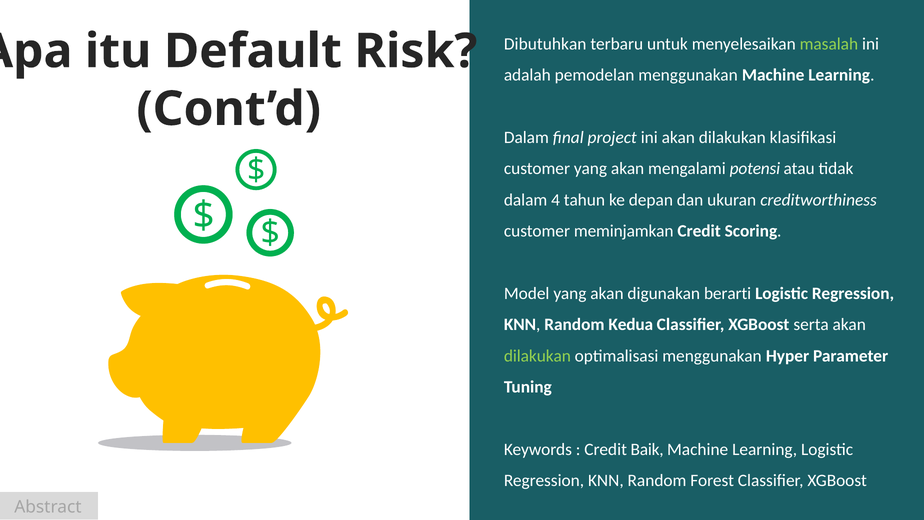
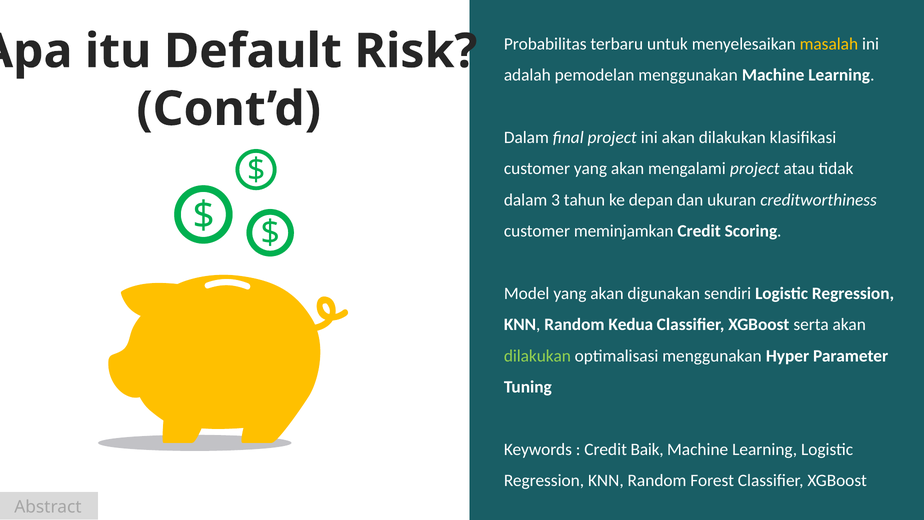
Dibutuhkan: Dibutuhkan -> Probabilitas (545, 44)
masalah colour: light green -> yellow (829, 44)
mengalami potensi: potensi -> project (755, 169)
4: 4 -> 3 (556, 200)
berarti: berarti -> sendiri (728, 293)
